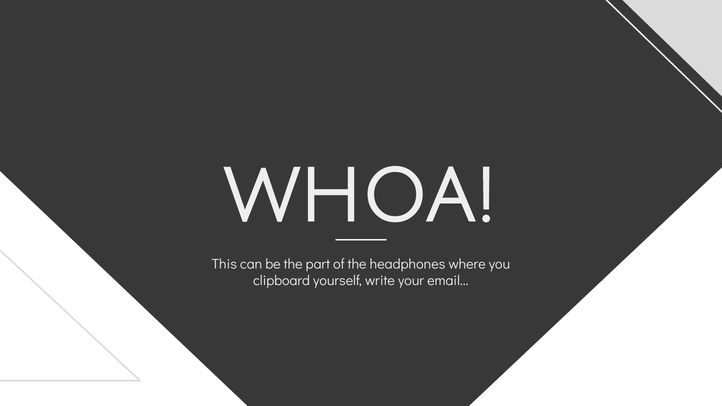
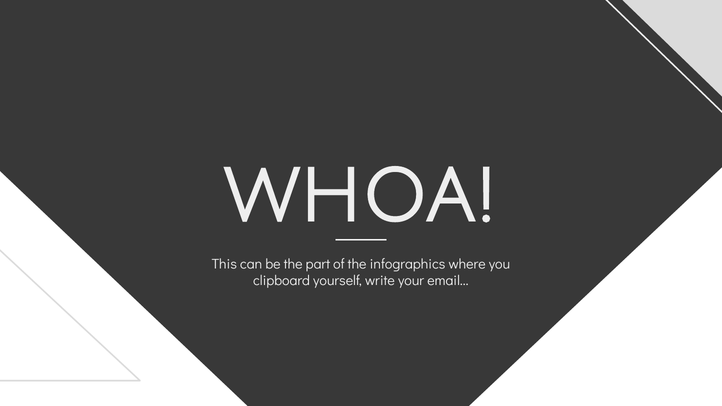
headphones: headphones -> infographics (408, 264)
